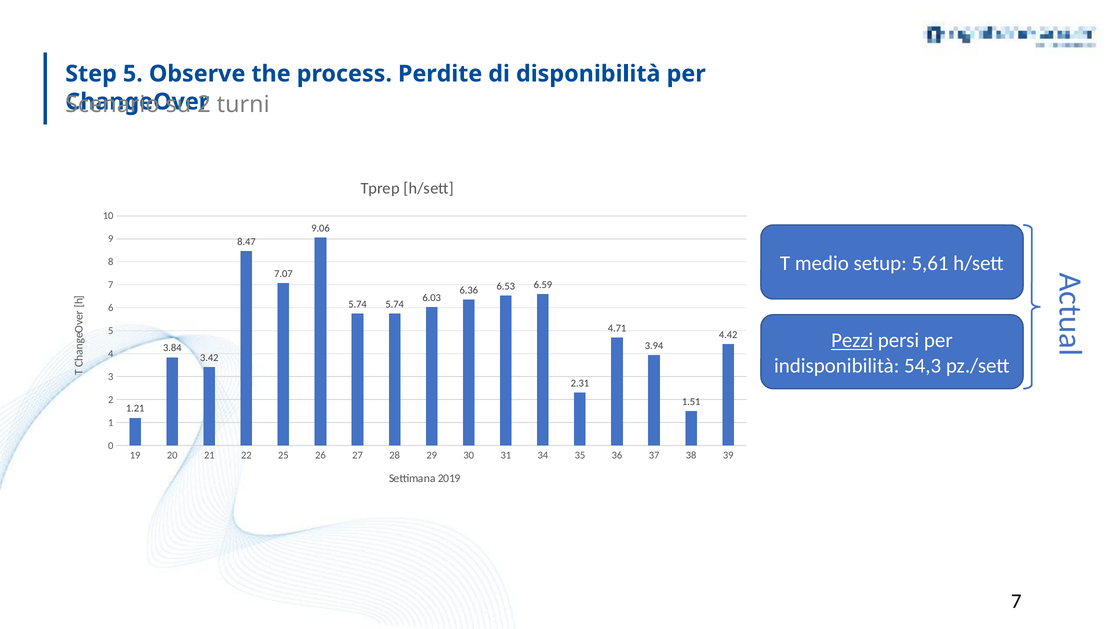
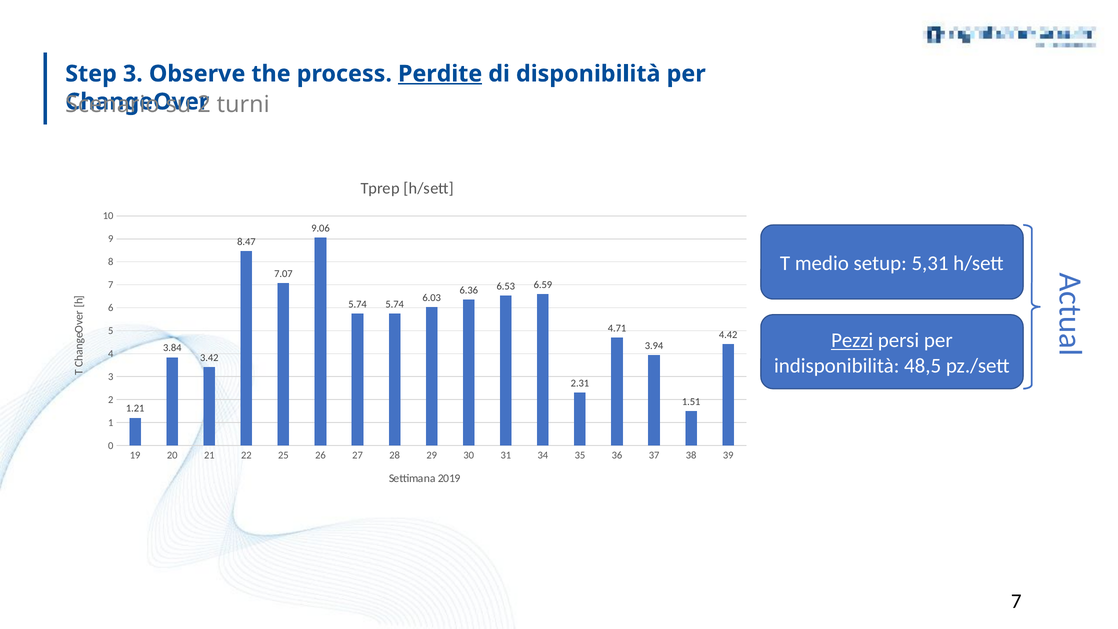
Step 5: 5 -> 3 (133, 74)
Perdite underline: none -> present (440, 74)
5,61: 5,61 -> 5,31 (930, 263)
54,3: 54,3 -> 48,5 (923, 366)
